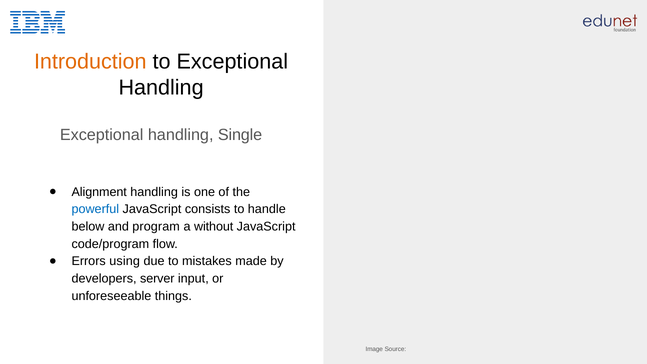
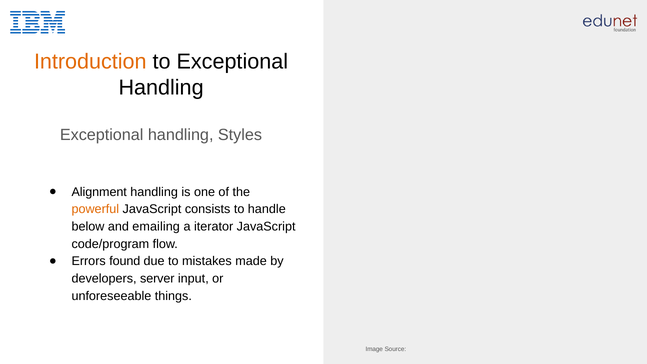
Single: Single -> Styles (240, 135)
powerful colour: blue -> orange (95, 209)
program: program -> emailing (156, 227)
without: without -> iterator (214, 227)
using: using -> found (125, 261)
